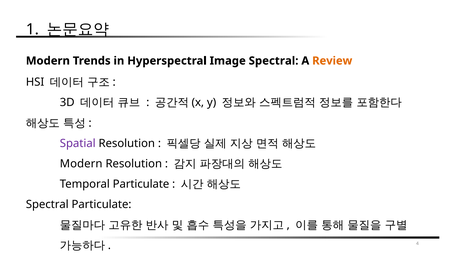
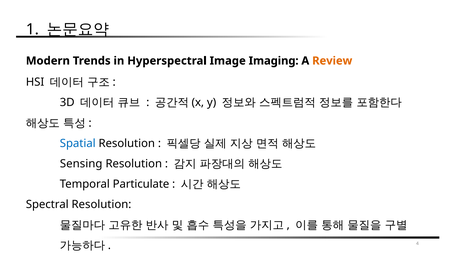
Image Spectral: Spectral -> Imaging (274, 61)
Spatial colour: purple -> blue (78, 143)
Modern: Modern -> Sensing (81, 164)
Spectral Particulate: Particulate -> Resolution (101, 204)
